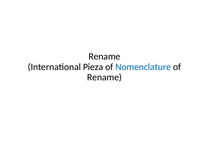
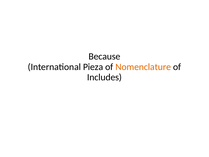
Rename: Rename -> Because (104, 56)
Nomenclature colour: blue -> orange (143, 67)
Rename: Rename -> Includes (104, 77)
